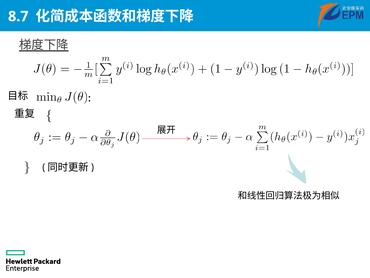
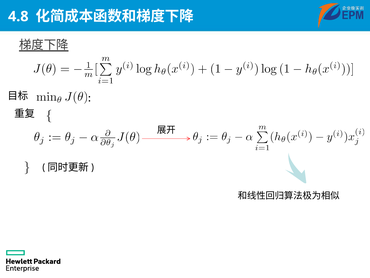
8.7: 8.7 -> 4.8 (18, 16)
